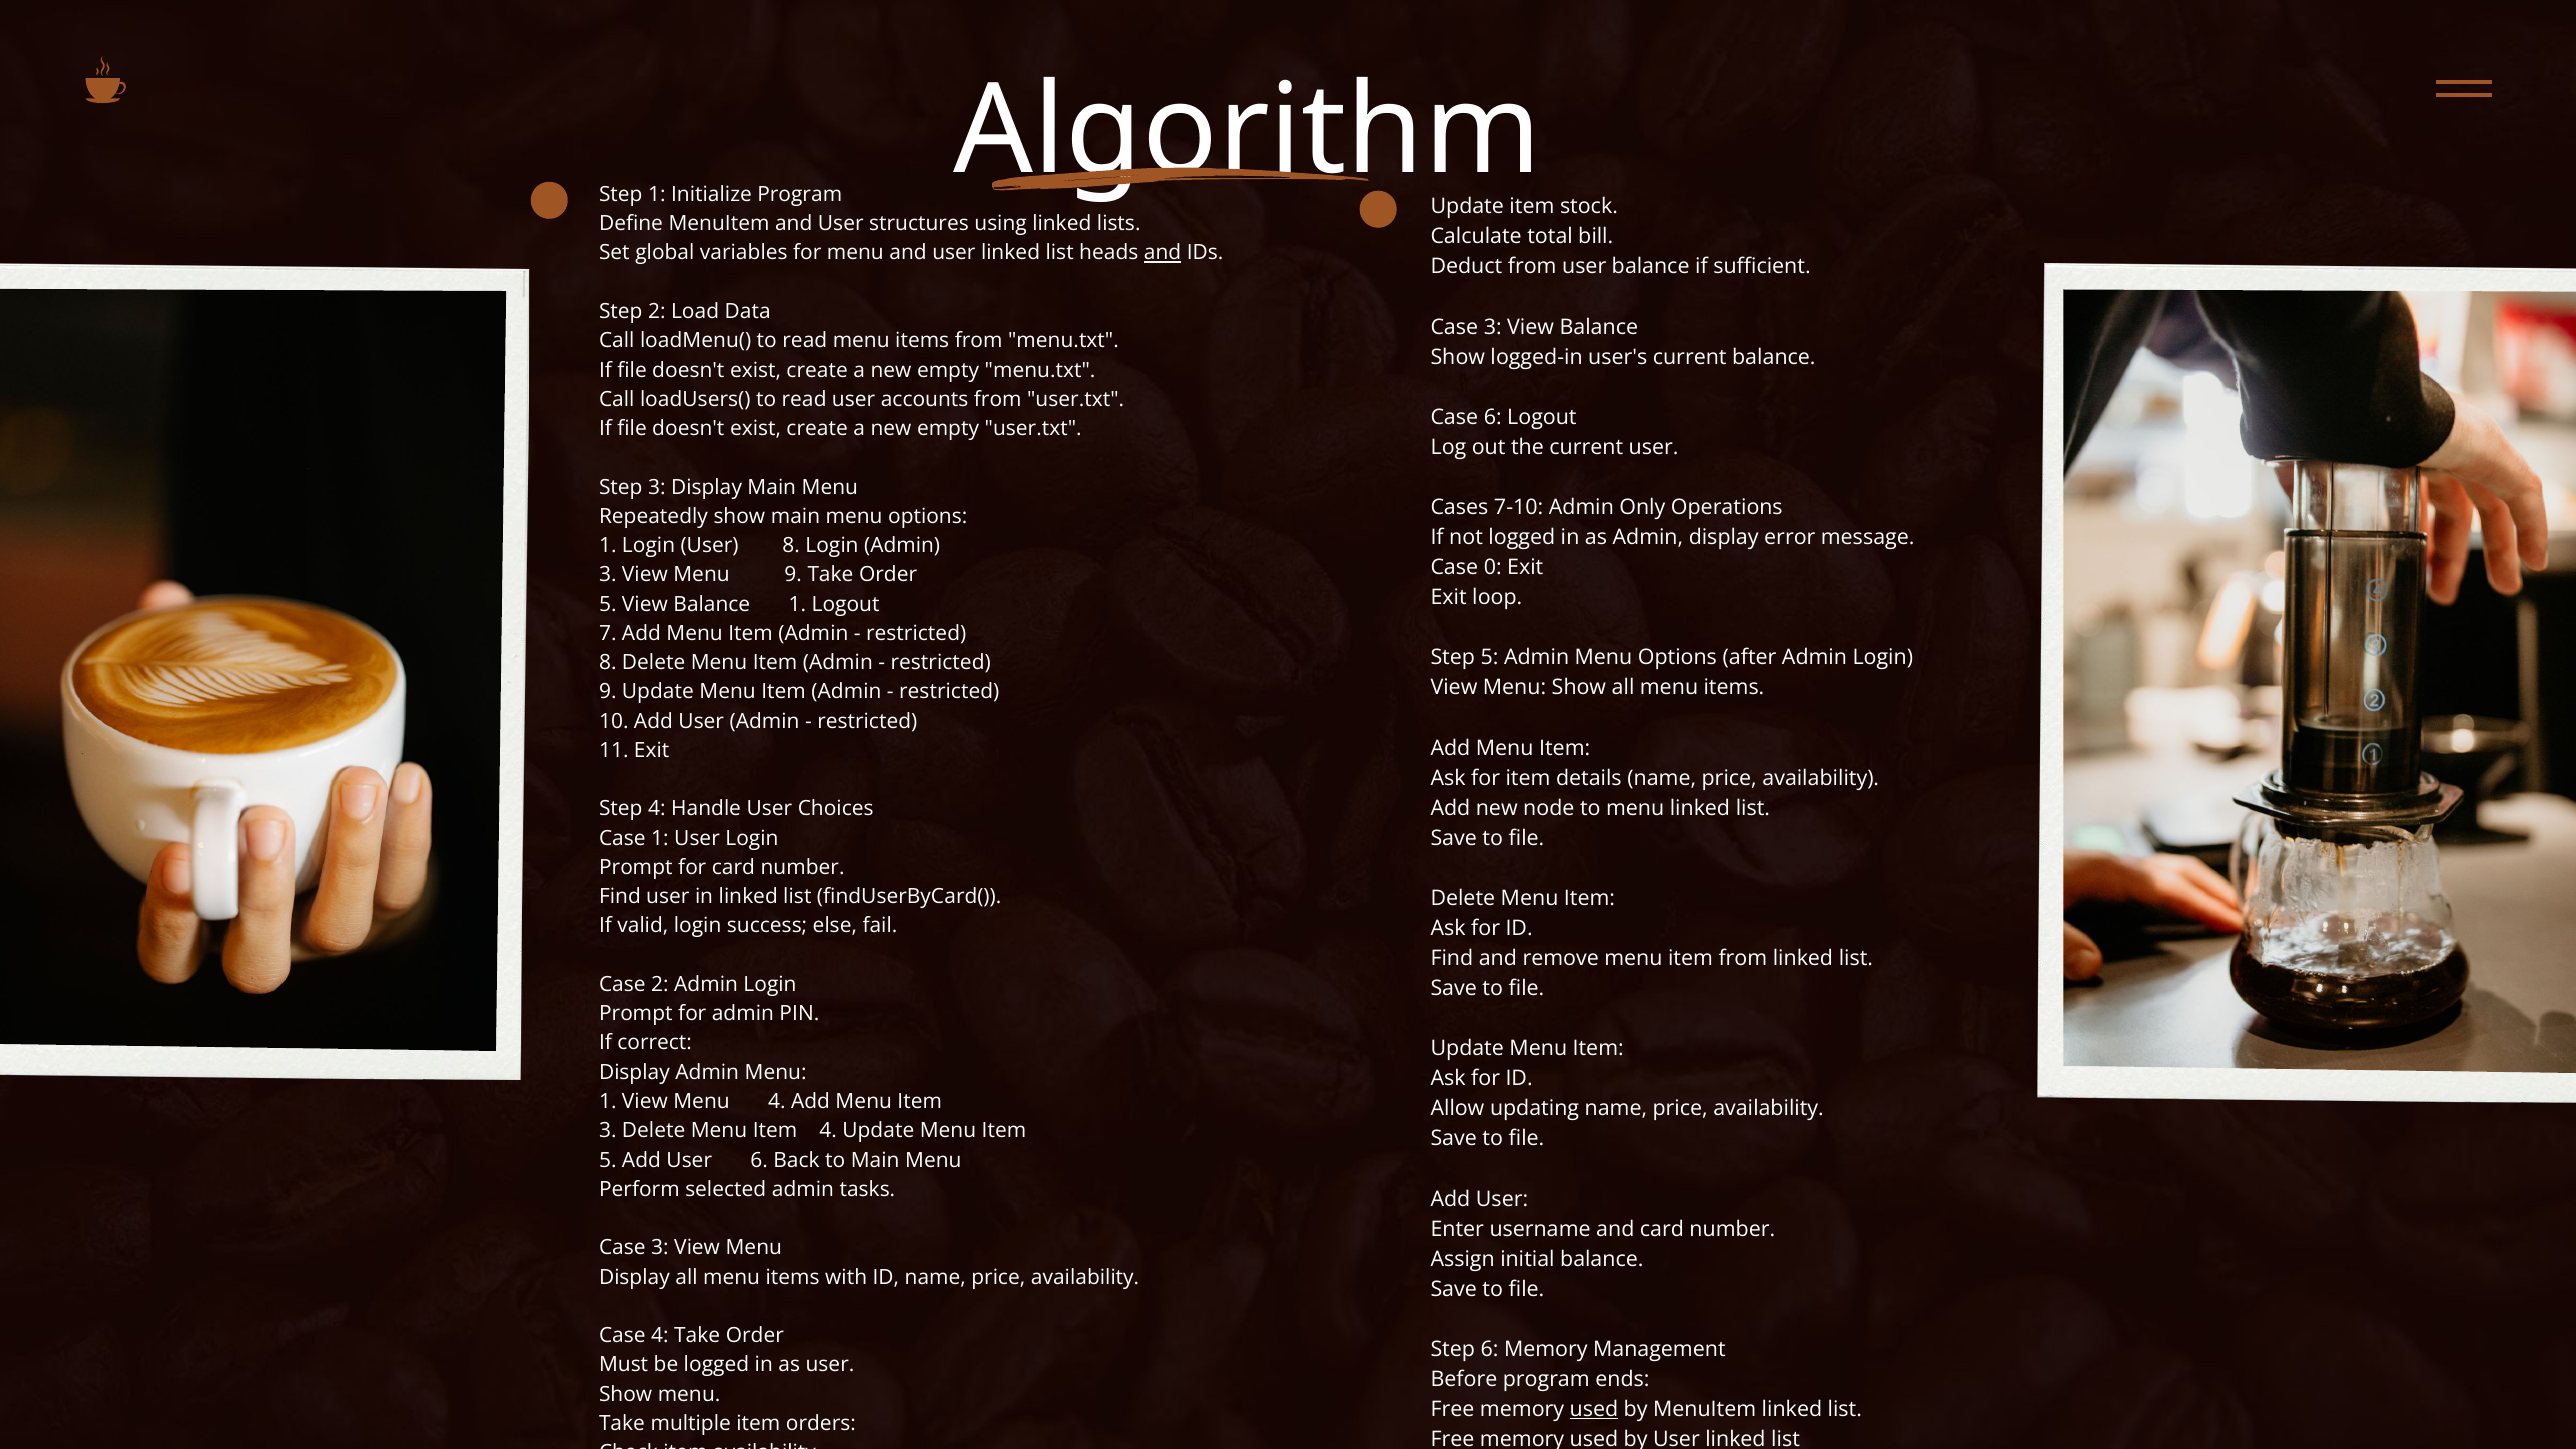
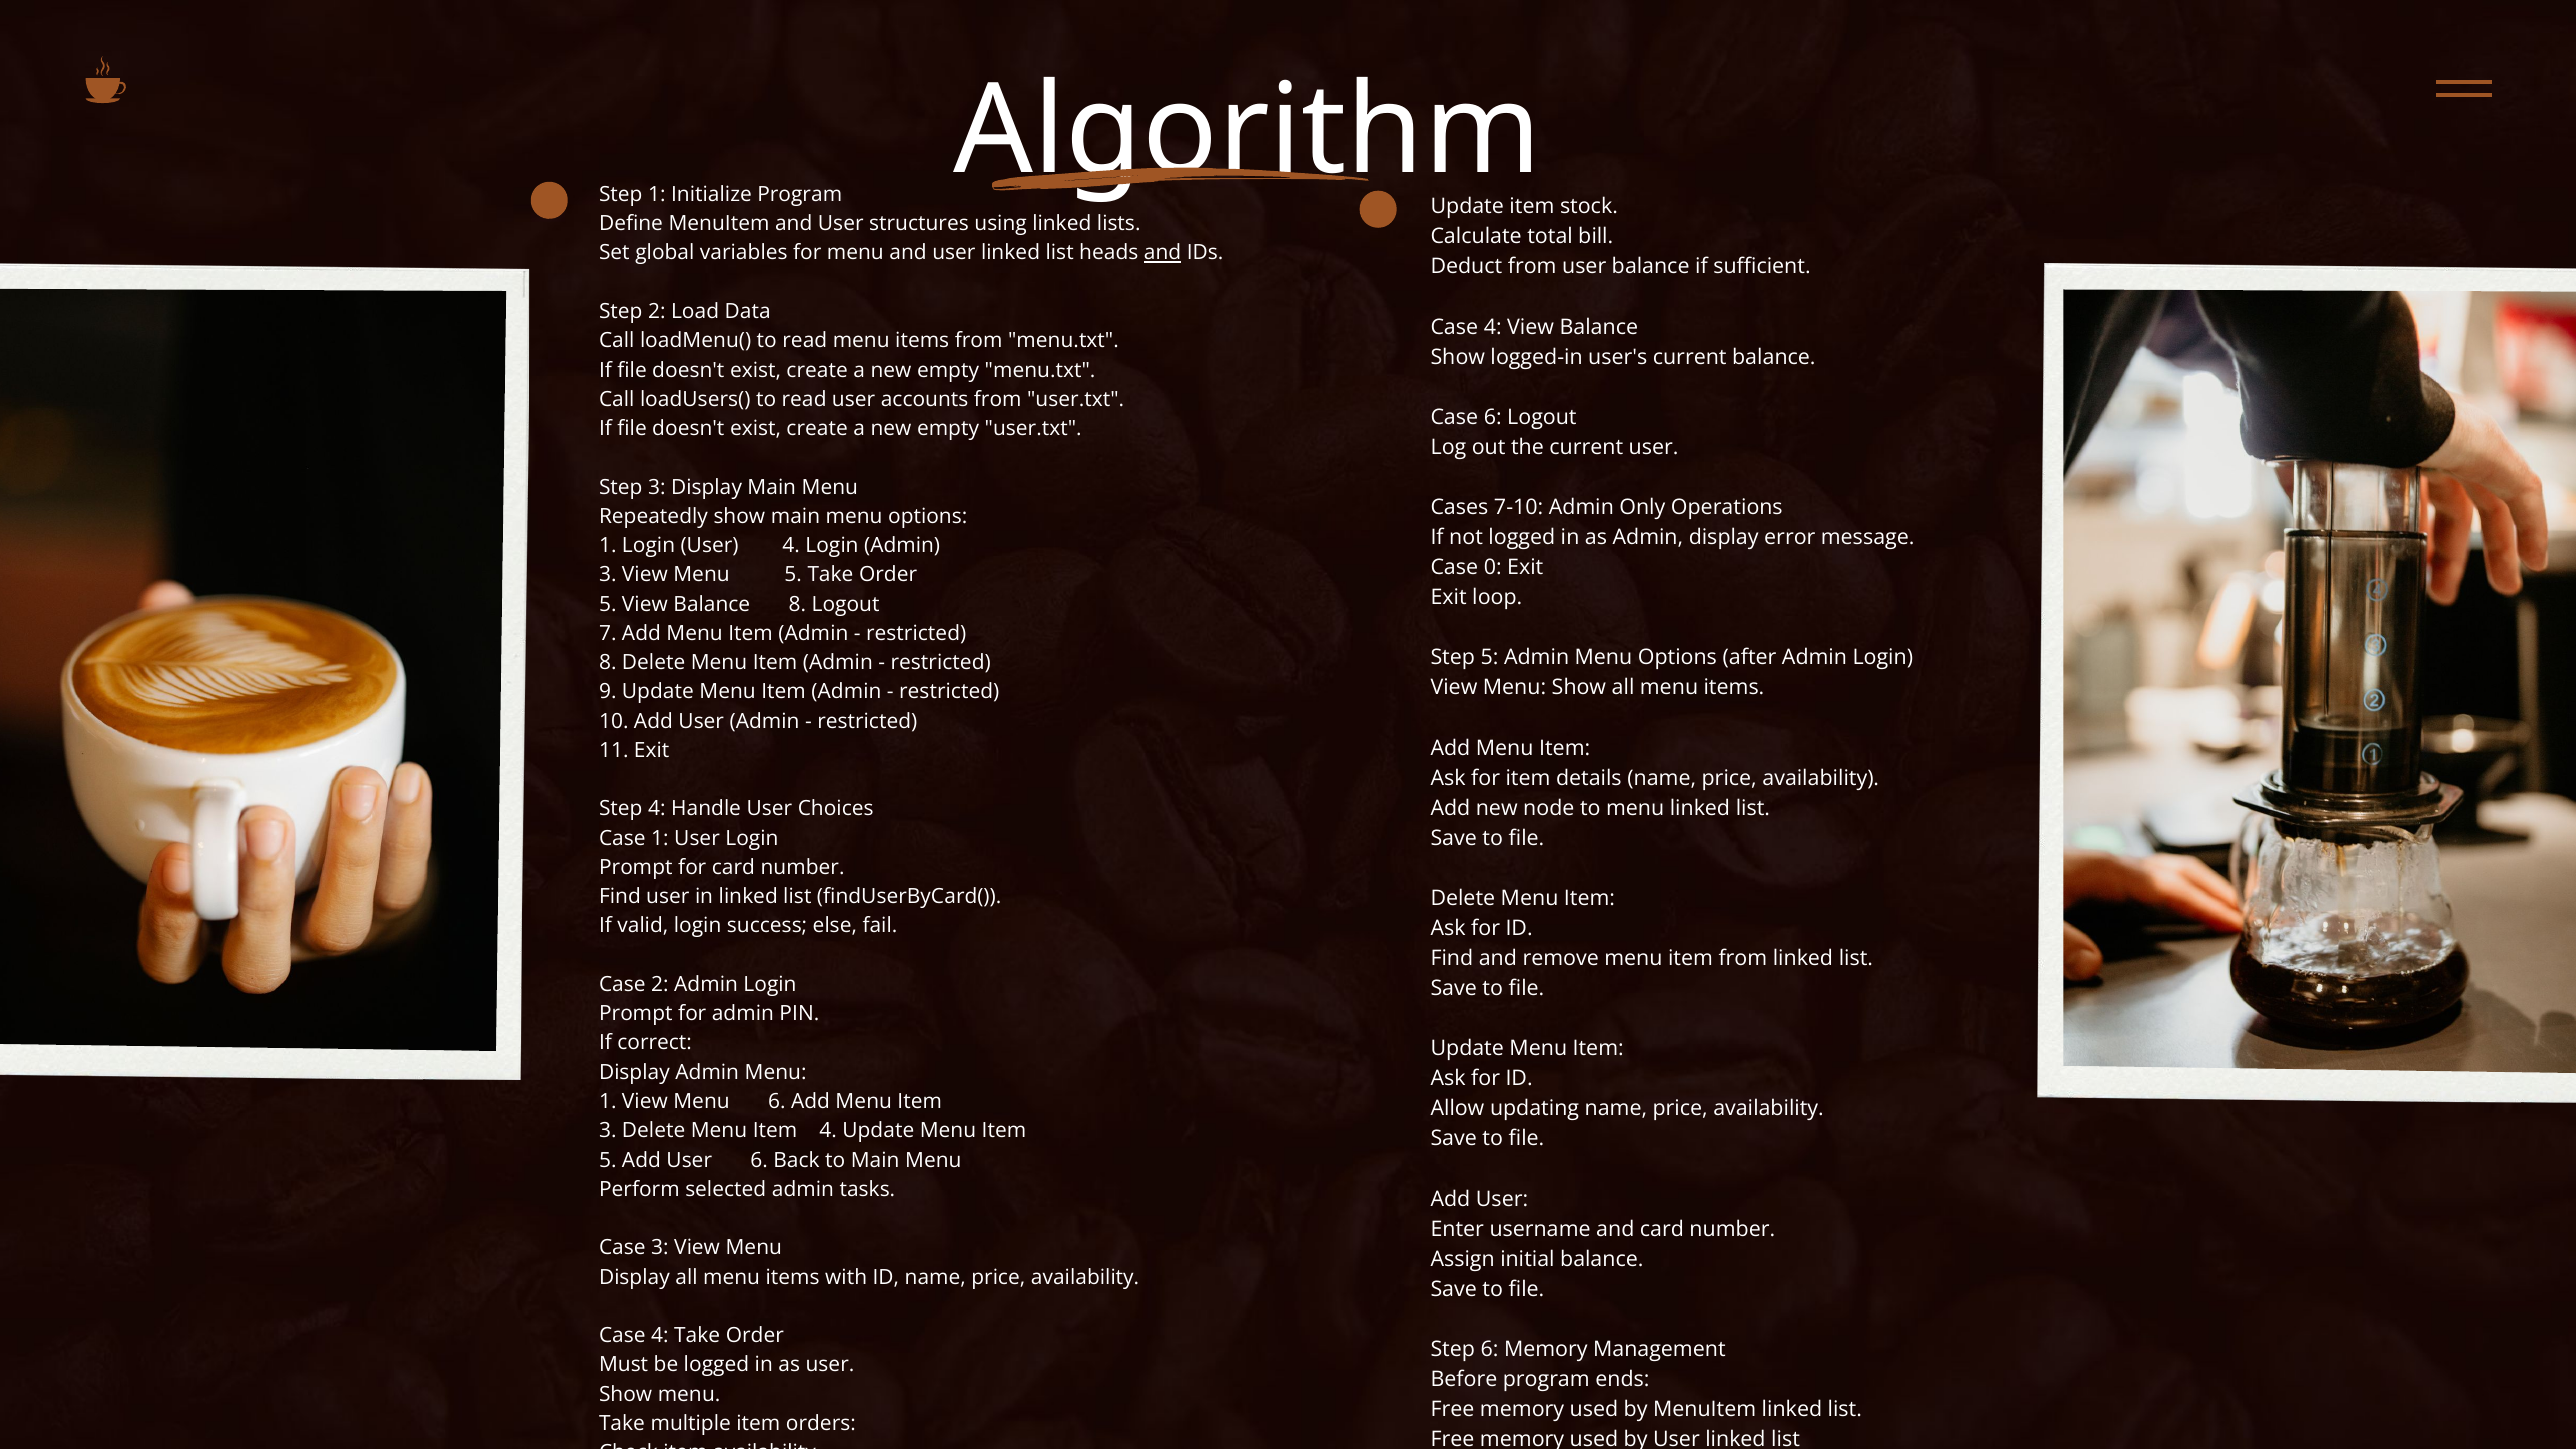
3: 3 -> 4 (1493, 327)
User 8: 8 -> 4 (791, 546)
Menu 9: 9 -> 5 (793, 575)
Balance 1: 1 -> 8 (797, 604)
Menu 4: 4 -> 6 (777, 1102)
used underline: present -> none (1594, 1409)
